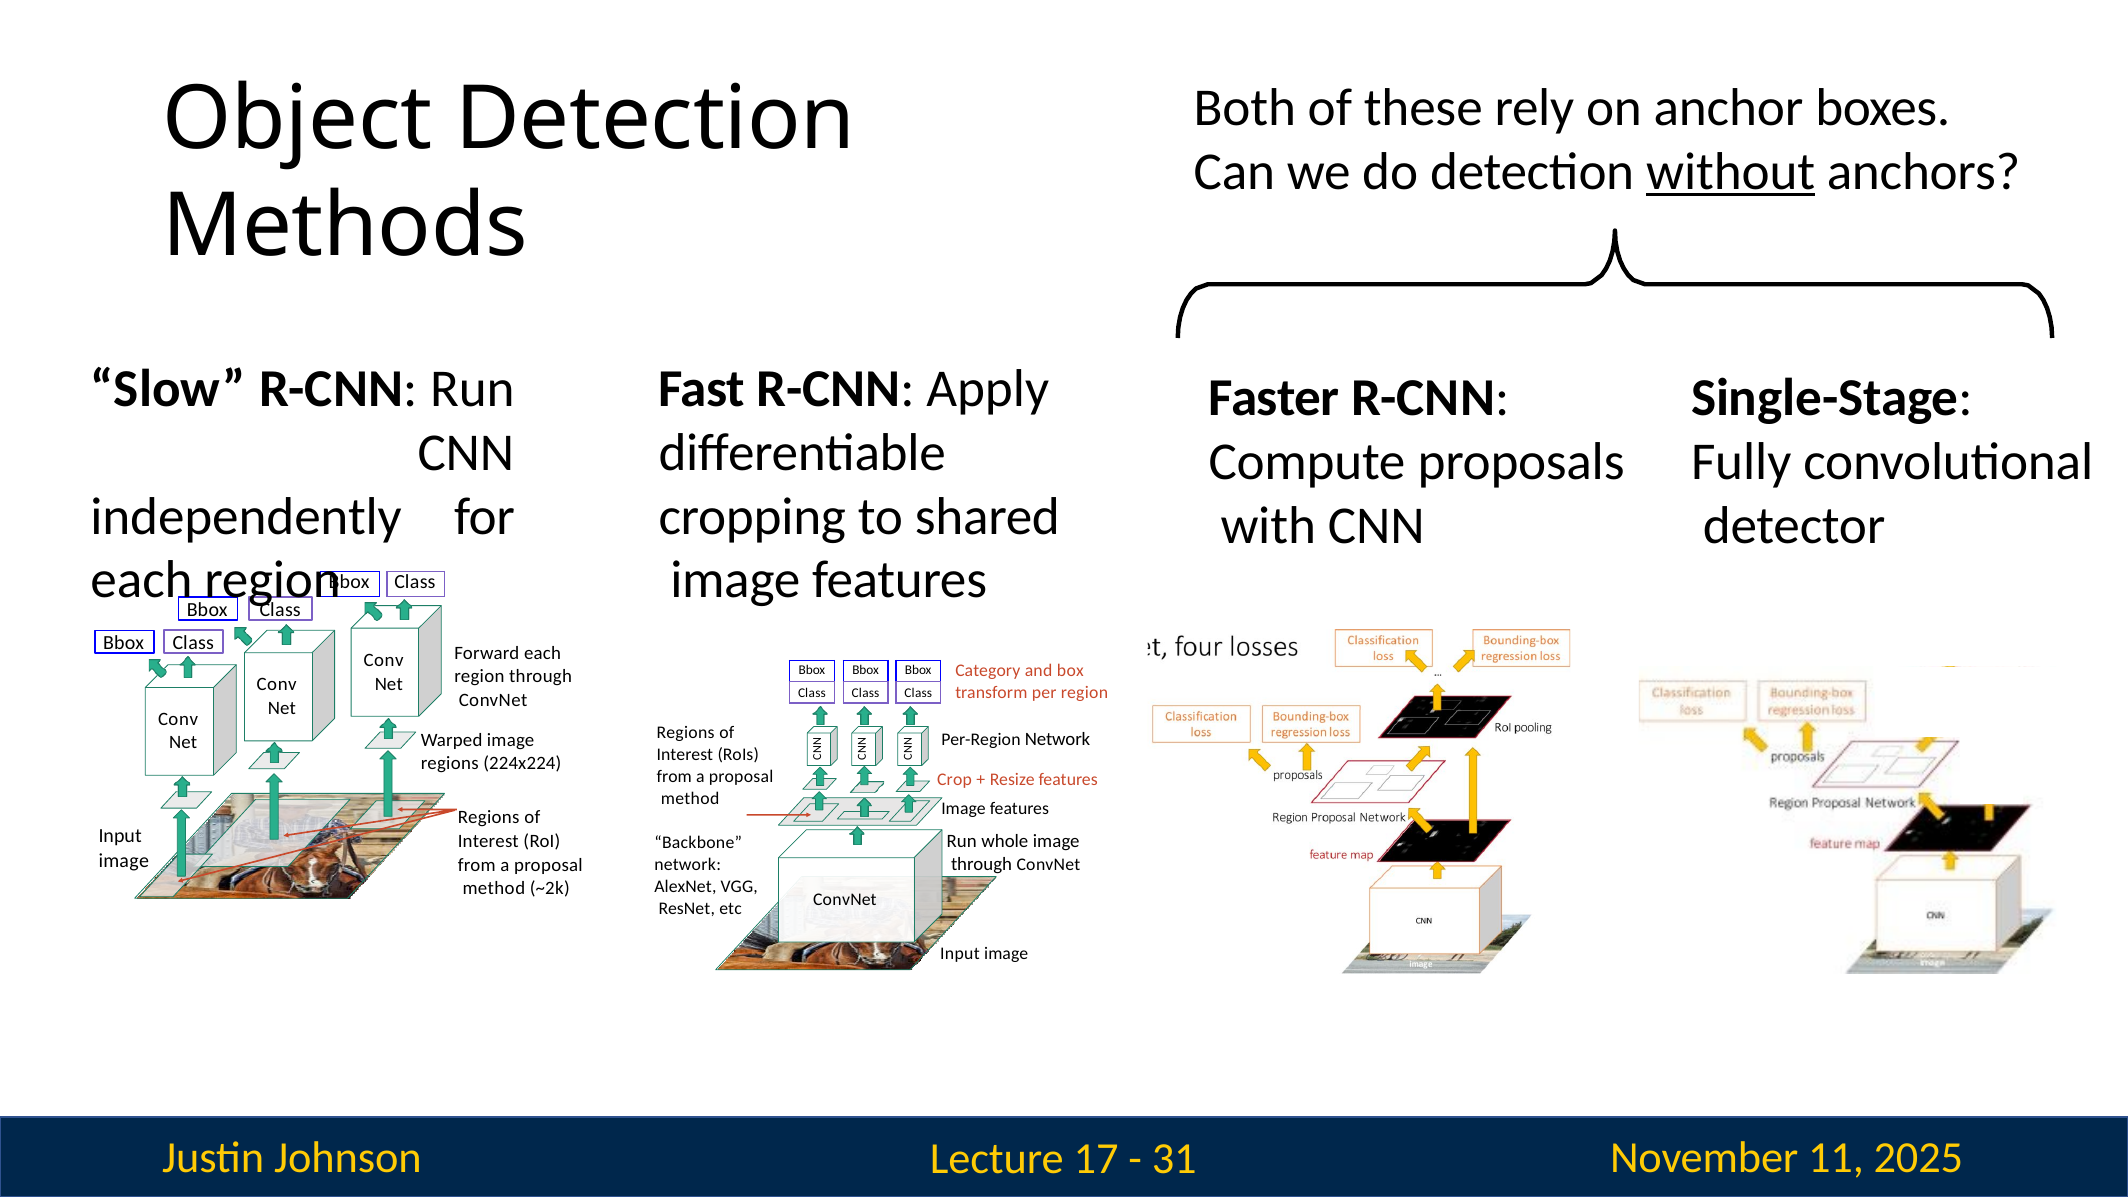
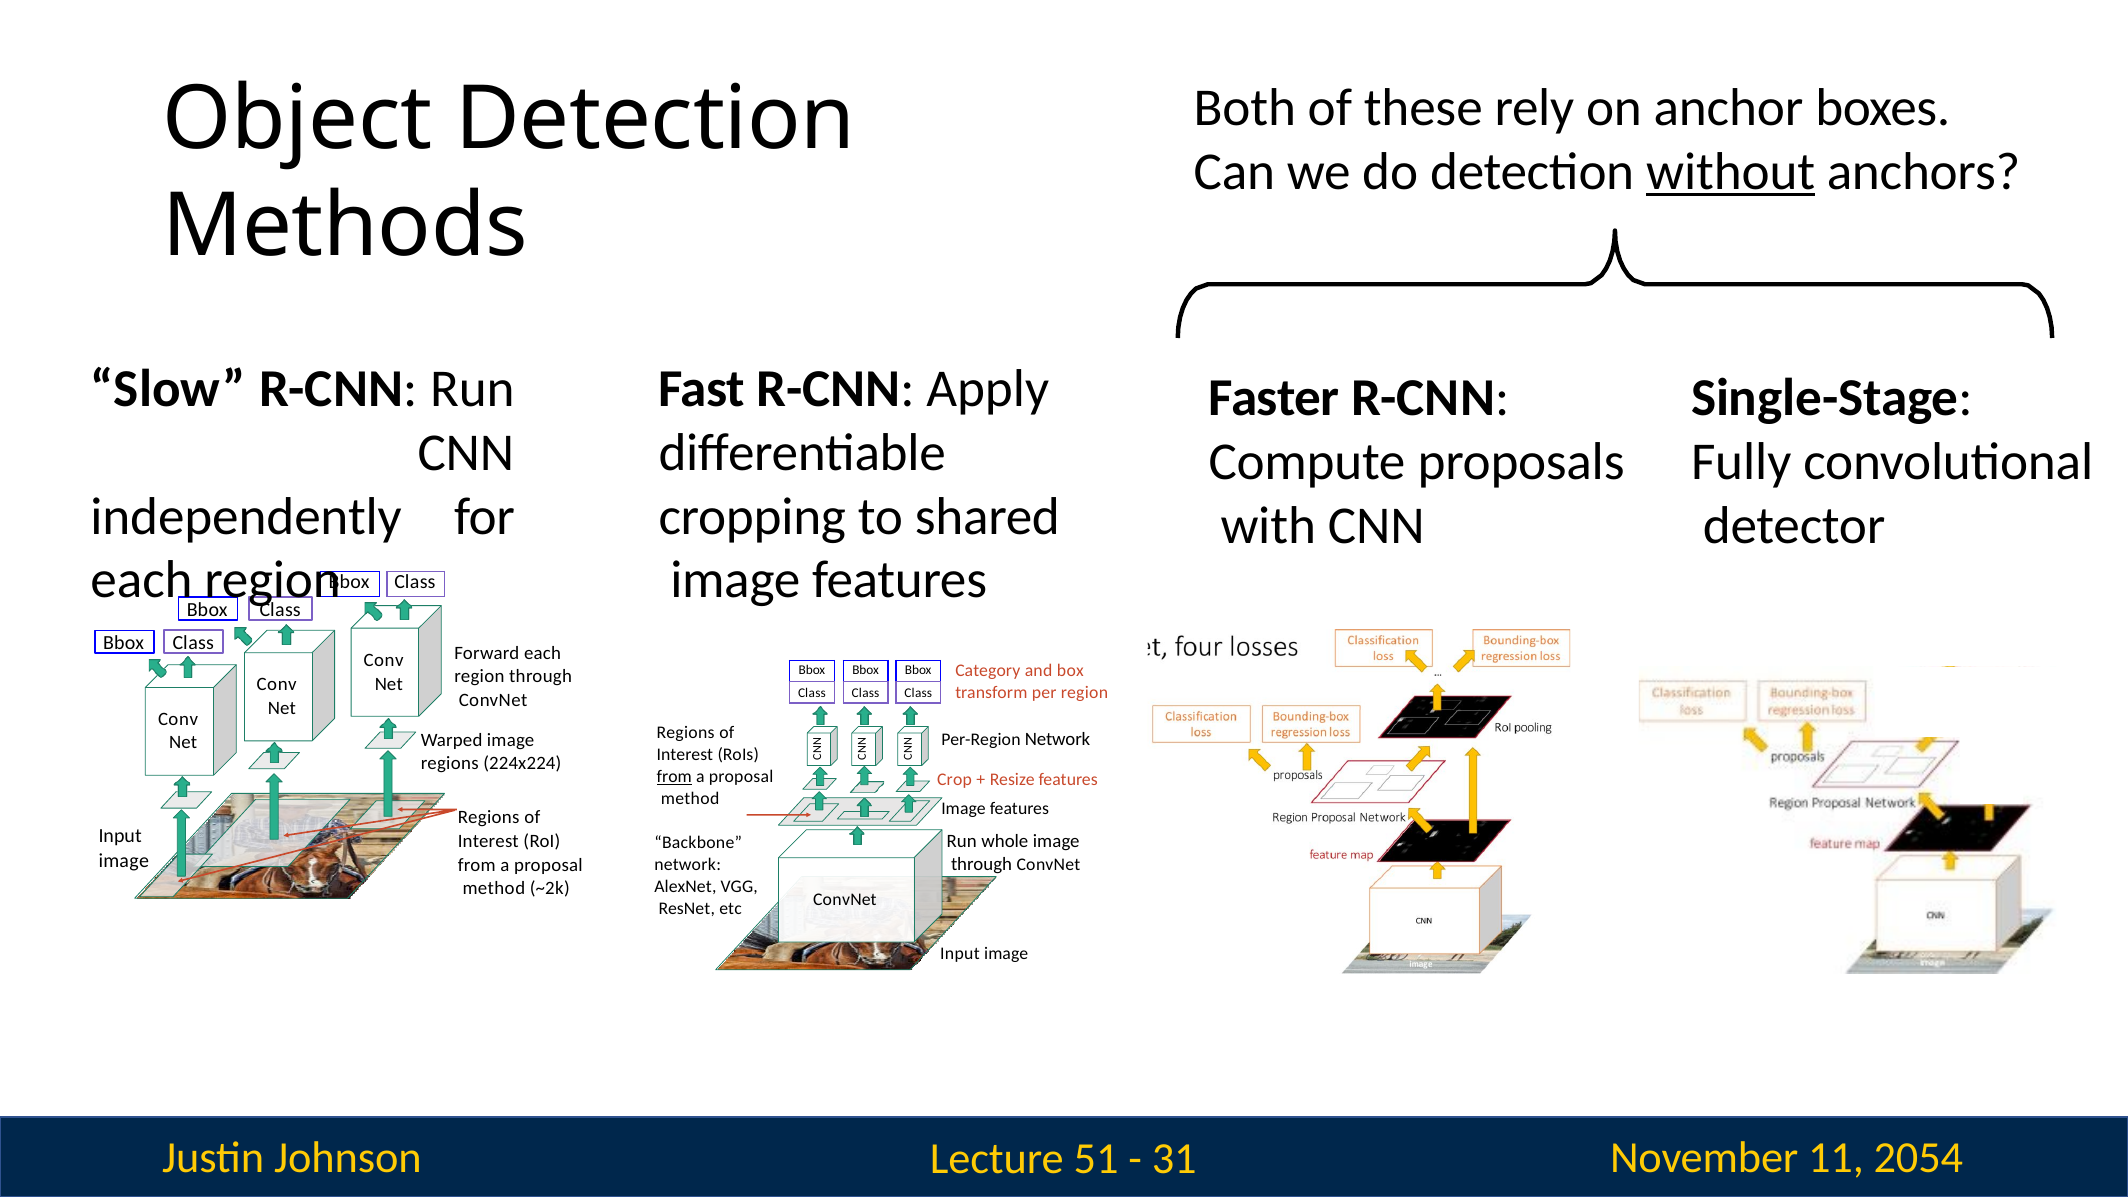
from underline: none -> present (674, 777)
17: 17 -> 51 (1096, 1158)
2025: 2025 -> 2054 (1918, 1158)
